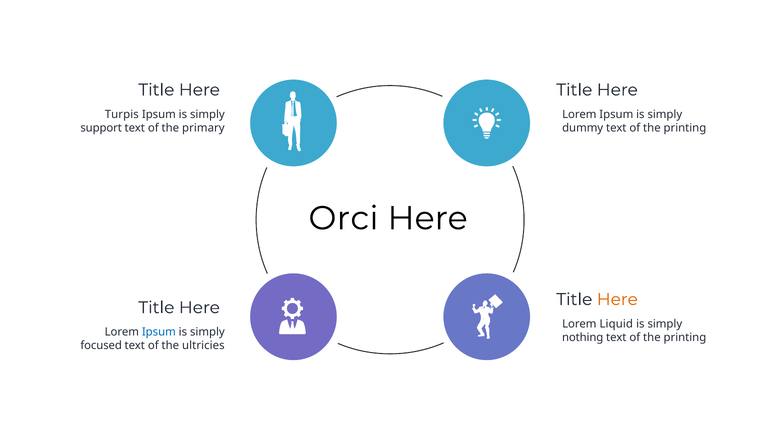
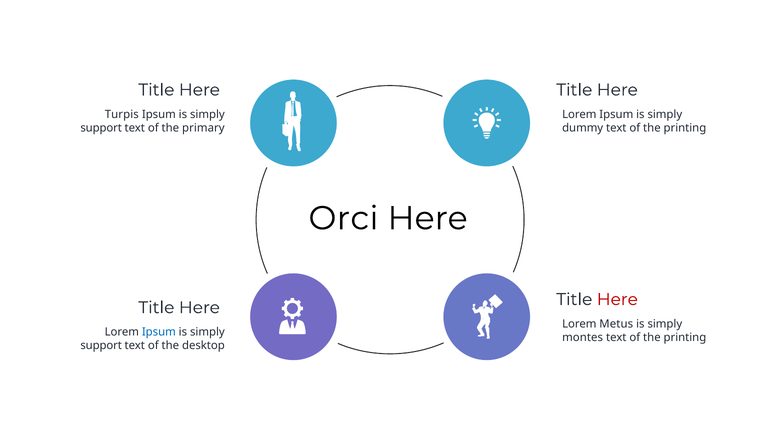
Here colour: orange -> red (617, 299)
Liquid: Liquid -> Metus (616, 324)
nothing: nothing -> montes (583, 337)
focused: focused -> support (101, 346)
ultricies: ultricies -> desktop (203, 346)
